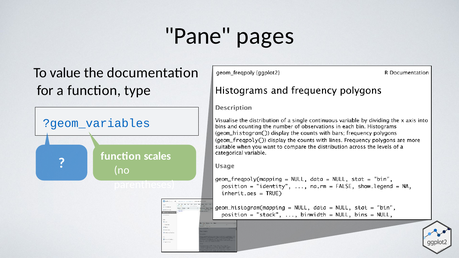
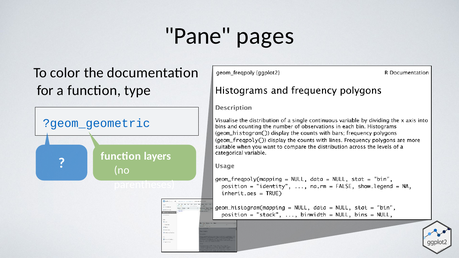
value: value -> color (65, 73)
?geom_variables: ?geom_variables -> ?geom_geometric (96, 123)
scales: scales -> layers (157, 156)
